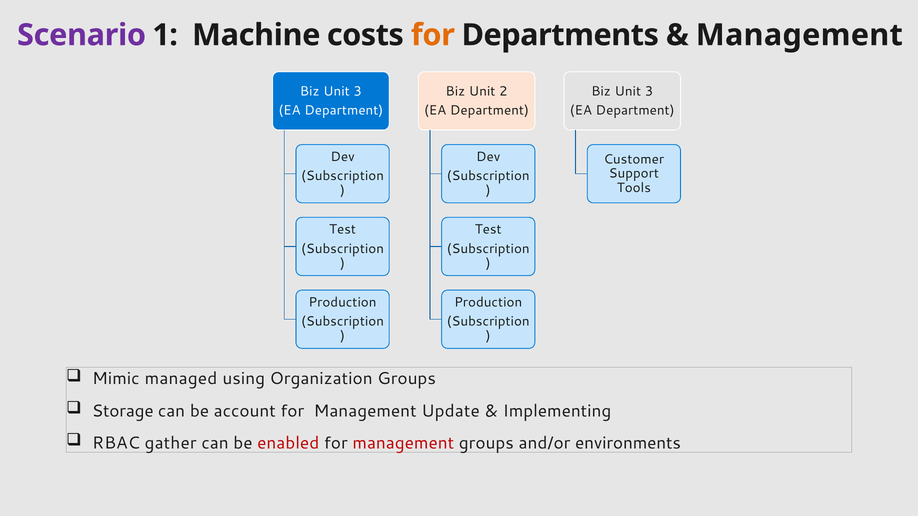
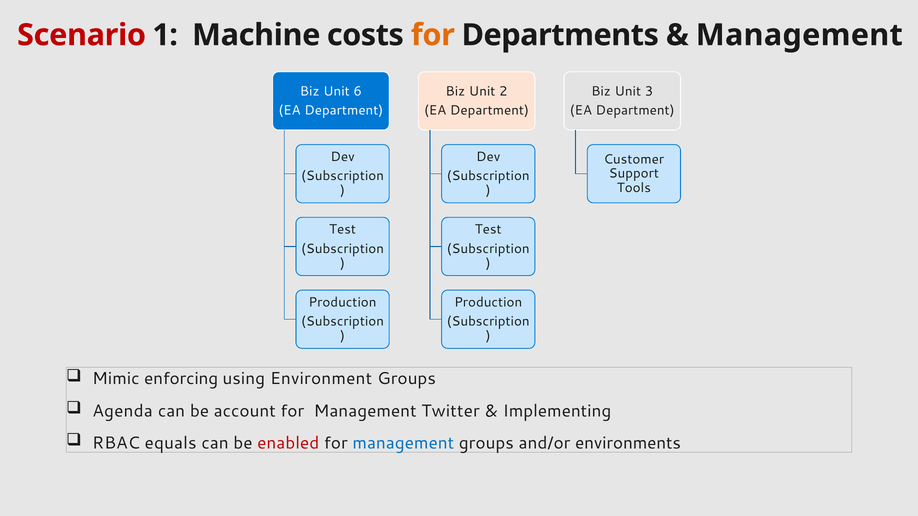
Scenario colour: purple -> red (82, 35)
3: 3 -> 6 (358, 91)
managed: managed -> enforcing (181, 379)
Organization: Organization -> Environment (321, 379)
Storage: Storage -> Agenda (123, 411)
Update: Update -> Twitter (451, 411)
gather: gather -> equals (171, 443)
management colour: red -> blue (403, 443)
